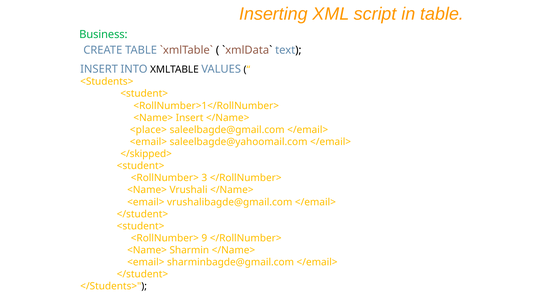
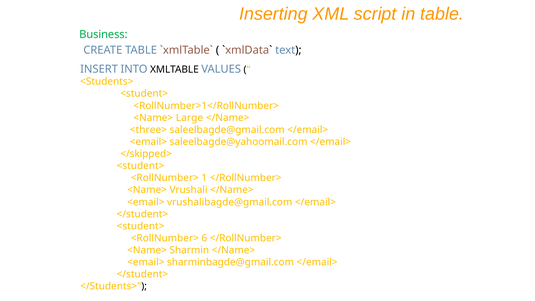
<Name> Insert: Insert -> Large (189, 118)
<place>: <place> -> <three> (148, 130)
3: 3 -> 1 (204, 178)
9: 9 -> 6 (204, 238)
